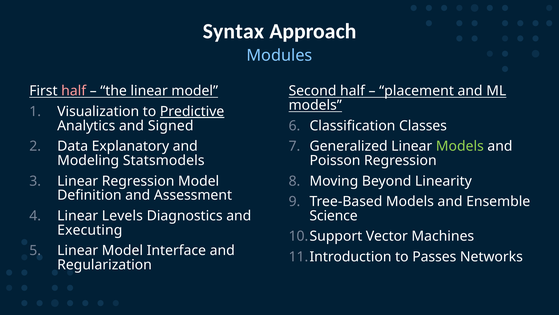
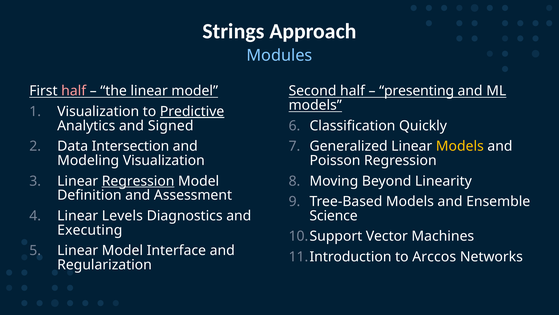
Syntax: Syntax -> Strings (234, 31)
placement: placement -> presenting (417, 91)
Classes: Classes -> Quickly (423, 126)
Explanatory: Explanatory -> Intersection (130, 146)
Models colour: light green -> yellow (460, 146)
Modeling Statsmodels: Statsmodels -> Visualization (164, 160)
Regression underline: none -> present (138, 181)
Passes: Passes -> Arccos (434, 256)
